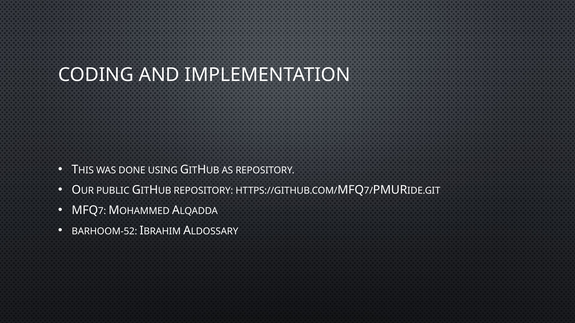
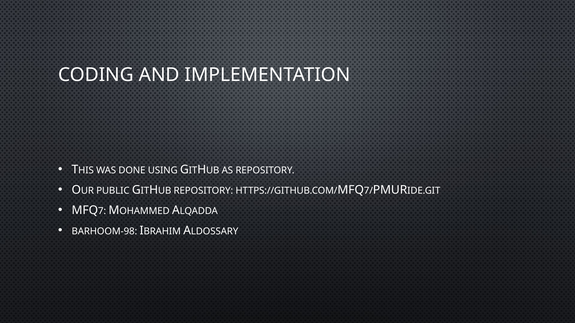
BARHOOM-52: BARHOOM-52 -> BARHOOM-98 (104, 232)
